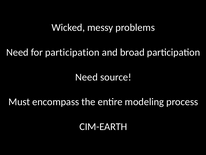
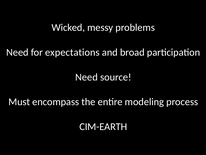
for participation: participation -> expectations (72, 52)
